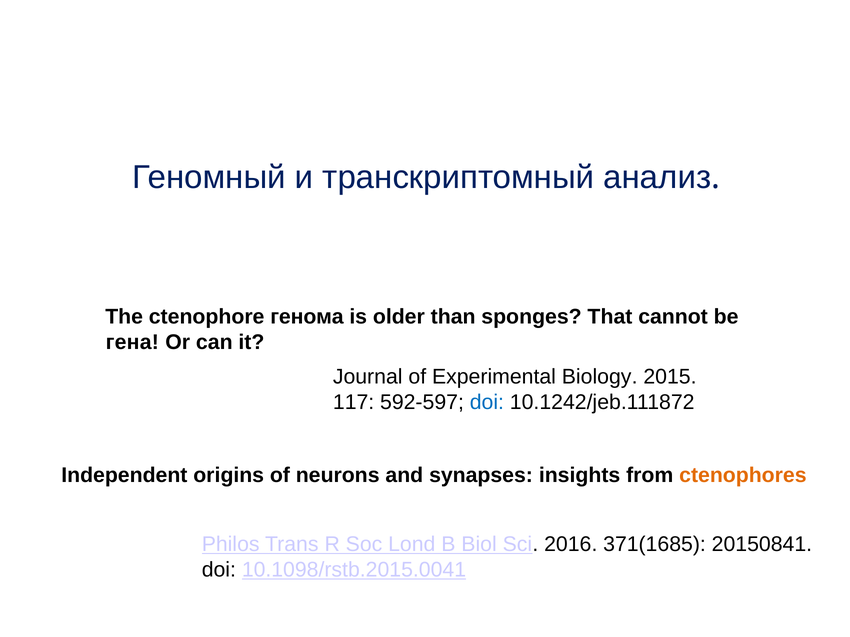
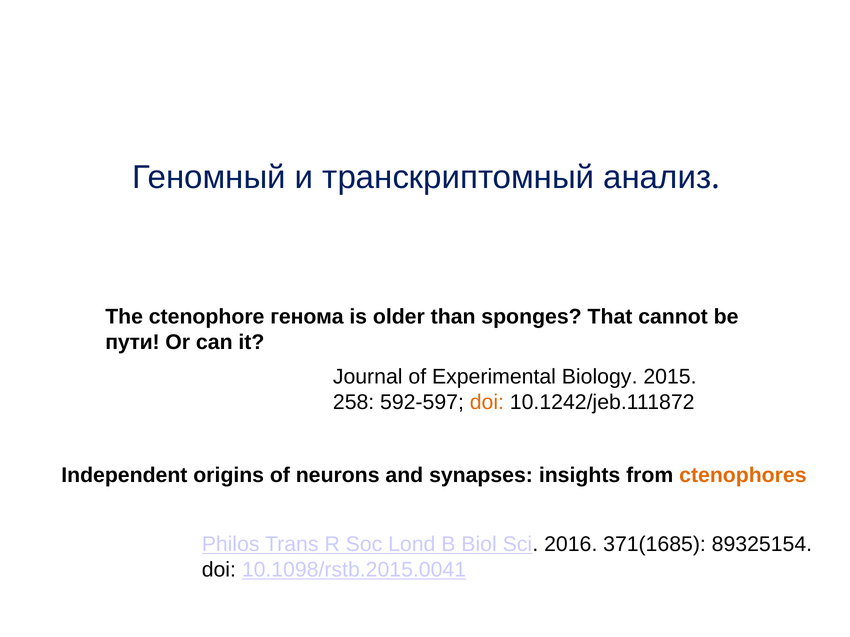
гена: гена -> пути (132, 343)
117: 117 -> 258 (354, 403)
doi colour: blue -> orange (487, 403)
20150841: 20150841 -> 89325154 (762, 545)
